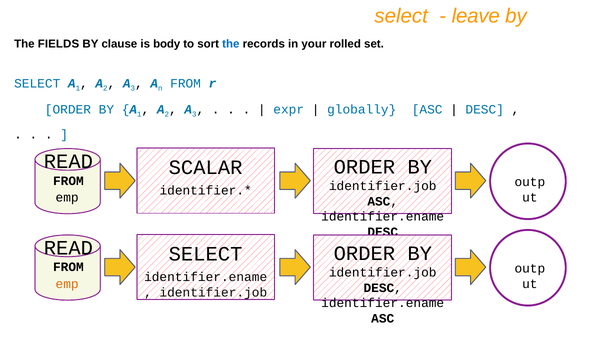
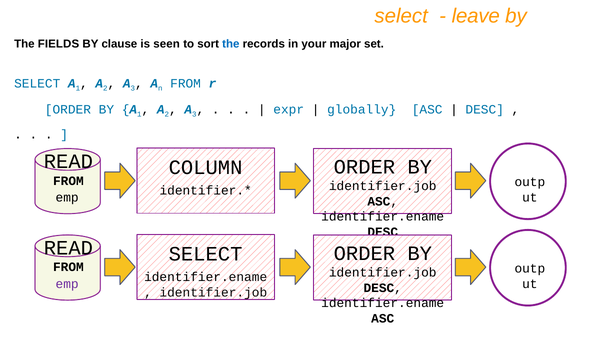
body: body -> seen (167, 44)
rolled: rolled -> major (345, 44)
SCALAR: SCALAR -> COLUMN (206, 168)
emp colour: orange -> purple (67, 284)
